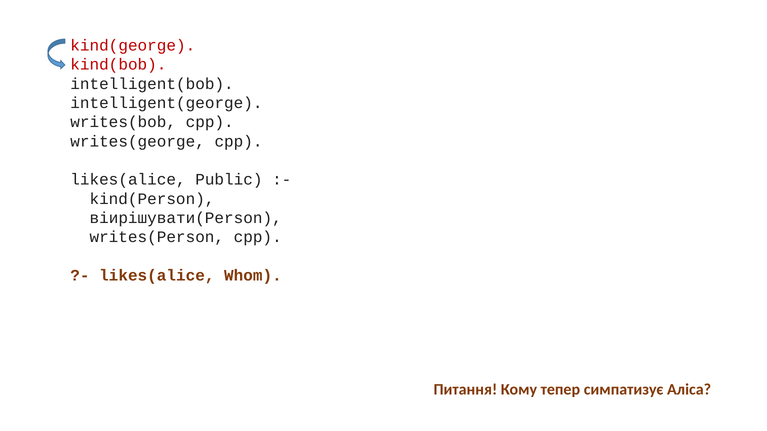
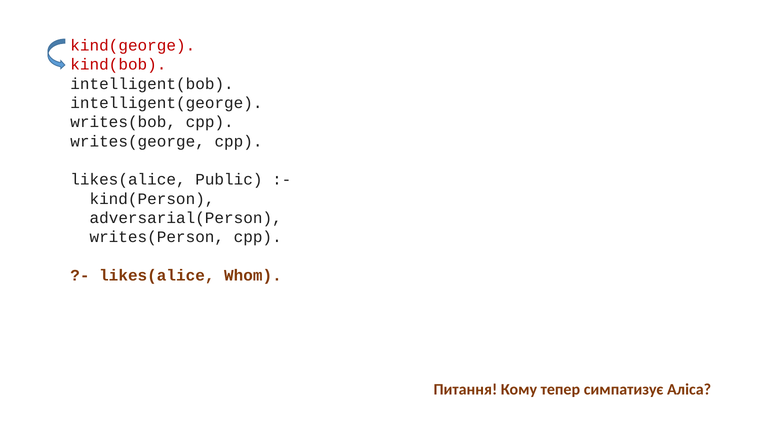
віирішувати(Person: віирішувати(Person -> adversarial(Person (186, 218)
